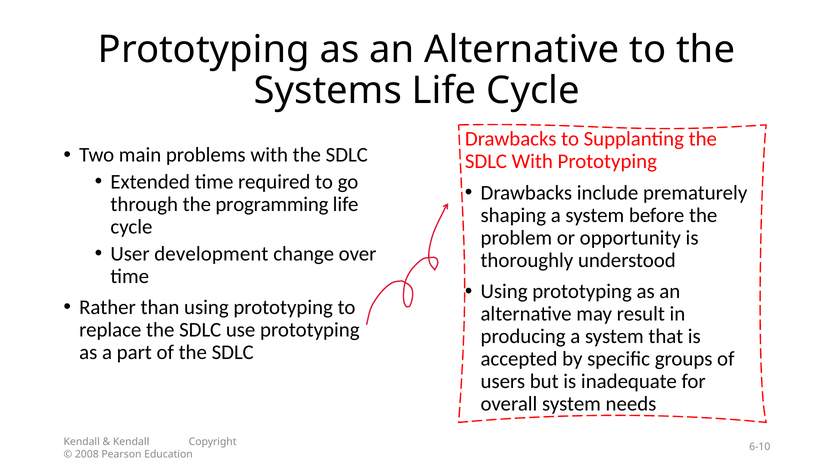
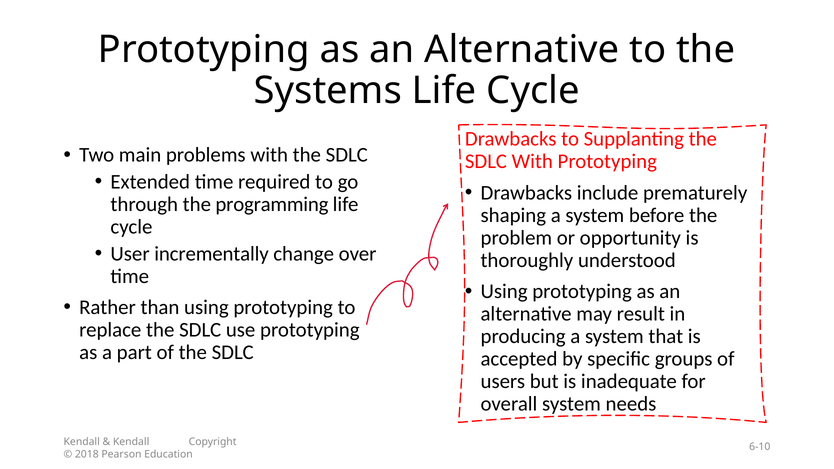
development: development -> incrementally (212, 254)
2008: 2008 -> 2018 (87, 454)
